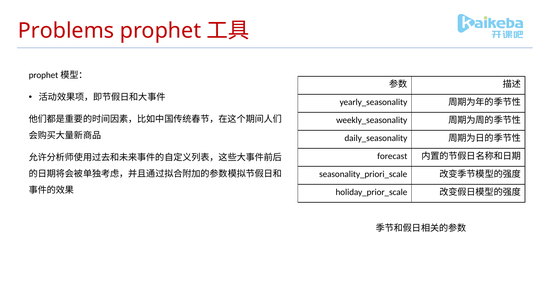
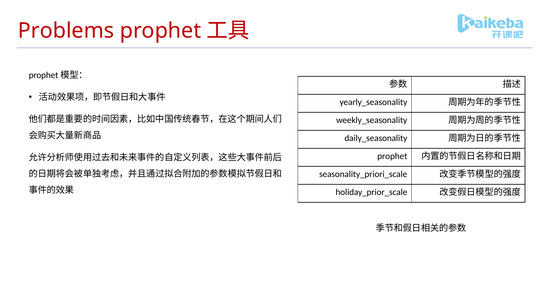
forecast: forecast -> prophet (392, 156)
